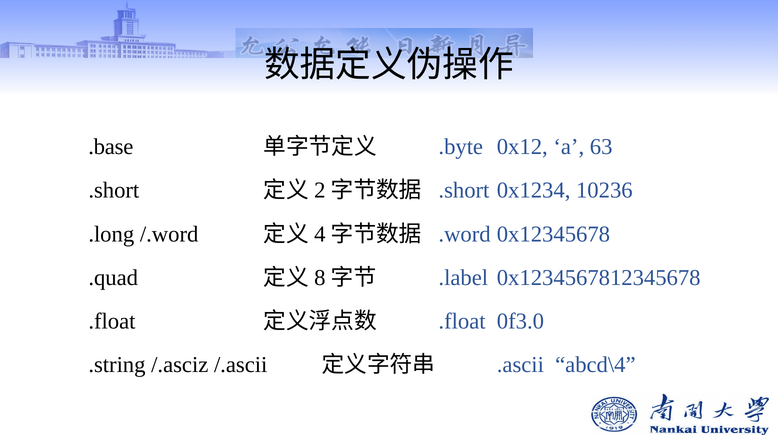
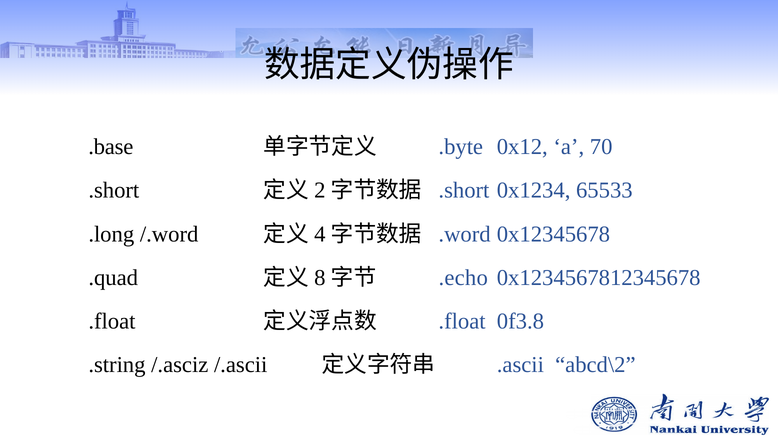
63: 63 -> 70 (601, 147)
10236: 10236 -> 65533 (604, 190)
.label: .label -> .echo (463, 277)
0f3.0: 0f3.0 -> 0f3.8 (520, 321)
abcd\4: abcd\4 -> abcd\2 (595, 364)
